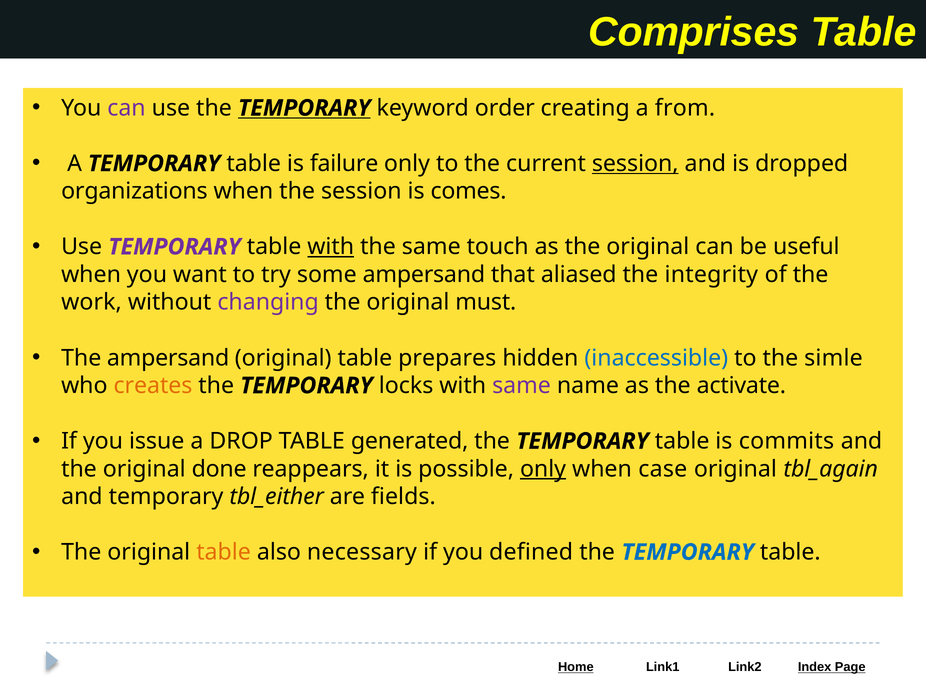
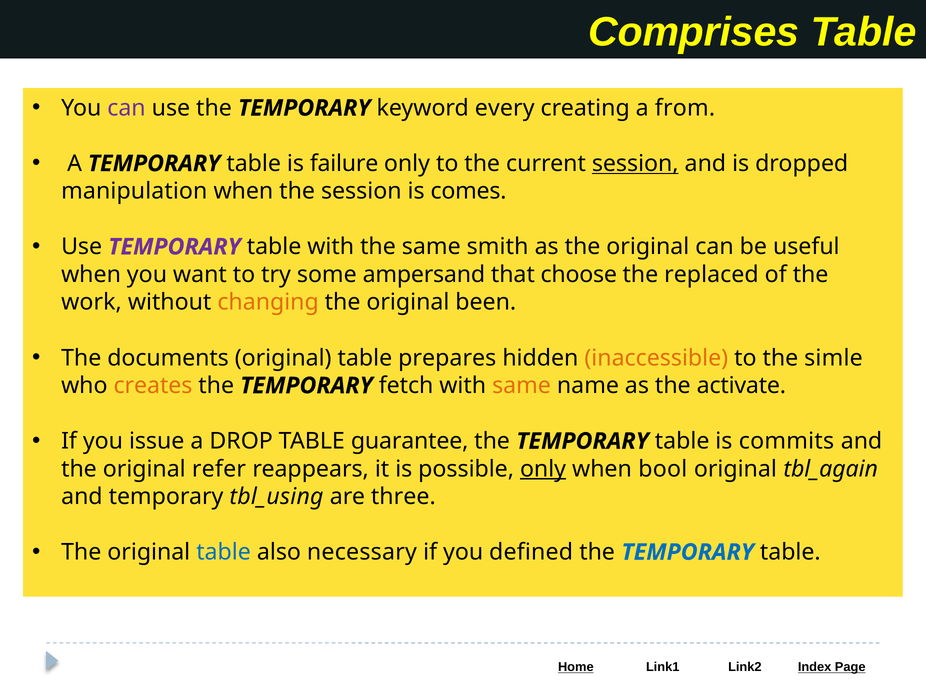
TEMPORARY underline: present -> none (304, 108)
order: order -> every (505, 108)
organizations: organizations -> manipulation (134, 191)
with underline: present -> none (331, 247)
touch: touch -> smith (498, 247)
aliased: aliased -> choose (579, 275)
integrity: integrity -> replaced (711, 275)
changing colour: purple -> orange (268, 303)
must: must -> been (486, 303)
The ampersand: ampersand -> documents (168, 358)
inaccessible colour: blue -> orange (656, 358)
locks: locks -> fetch (406, 386)
same colour: purple -> orange (522, 386)
generated: generated -> guarantee (410, 441)
done: done -> refer (219, 469)
case: case -> bool (663, 469)
tbl_either: tbl_either -> tbl_using (276, 497)
fields: fields -> three (403, 497)
table colour: orange -> blue (224, 553)
